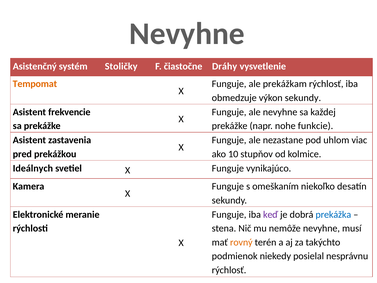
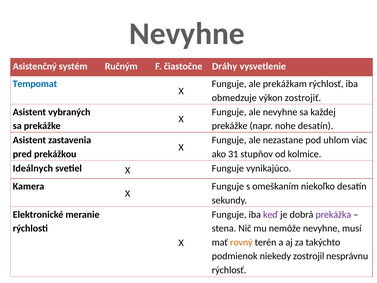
Stoličky: Stoličky -> Ručným (121, 66)
Tempomat colour: orange -> blue (35, 84)
výkon sekundy: sekundy -> zostrojiť (303, 98)
frekvencie: frekvencie -> vybraných (69, 112)
nohe funkcie: funkcie -> desatín (316, 126)
10: 10 -> 31 (233, 154)
prekážka colour: blue -> purple (333, 214)
posielal: posielal -> zostrojil (309, 256)
